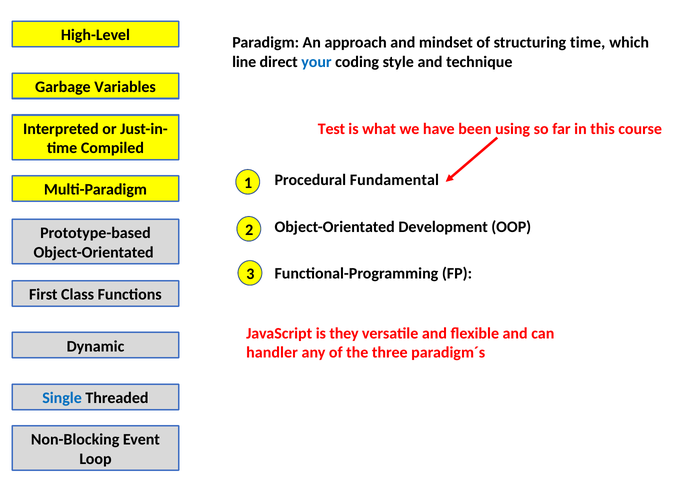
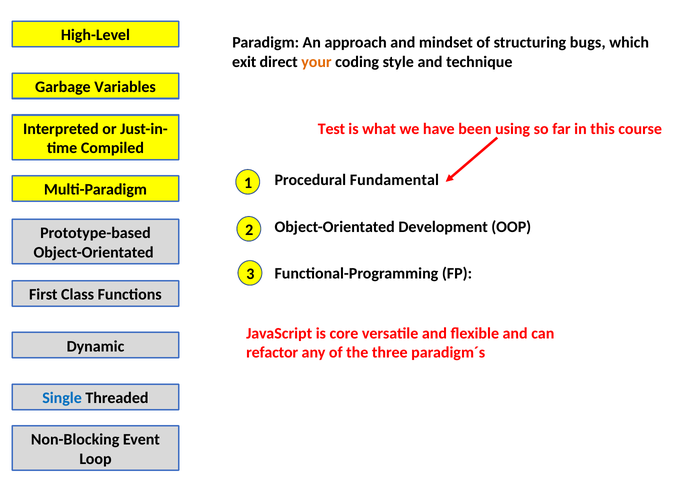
structuring time: time -> bugs (588, 43)
line: line -> exit (244, 62)
your colour: blue -> orange (316, 62)
they: they -> core (344, 333)
handler: handler -> refactor (272, 352)
